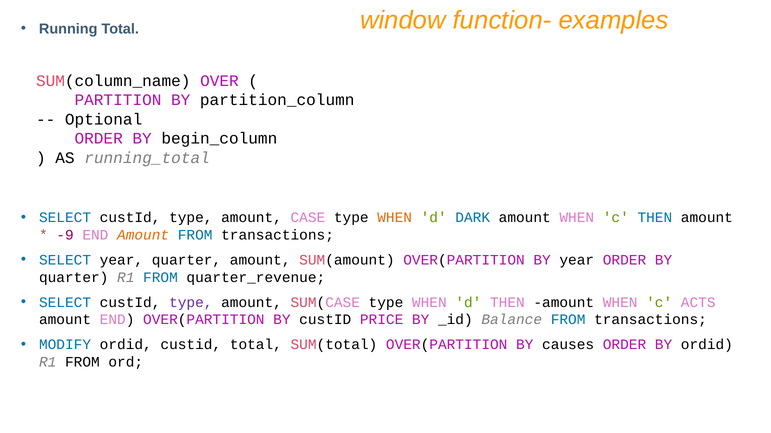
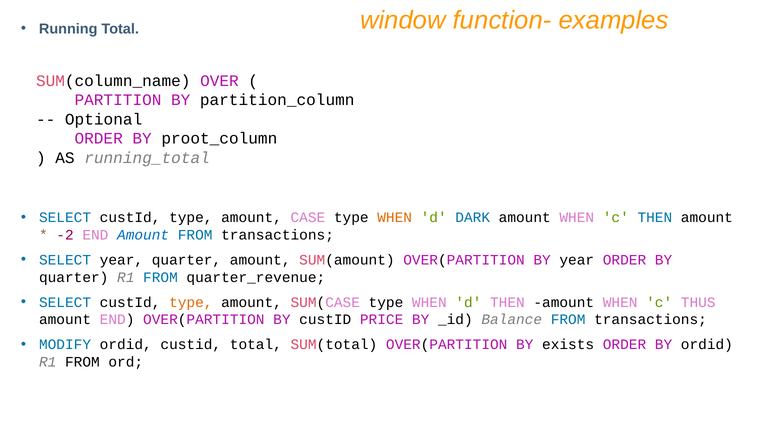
begin_column: begin_column -> proot_column (219, 139)
-9: -9 -> -2 (65, 235)
Amount colour: orange -> blue (143, 235)
type colour: purple -> orange (191, 303)
ACTS: ACTS -> THUS (698, 303)
causes: causes -> exists (568, 345)
